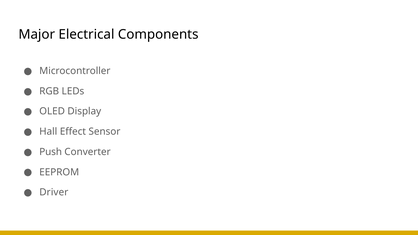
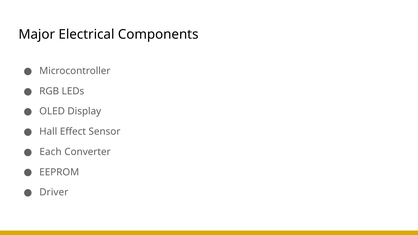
Push: Push -> Each (51, 152)
